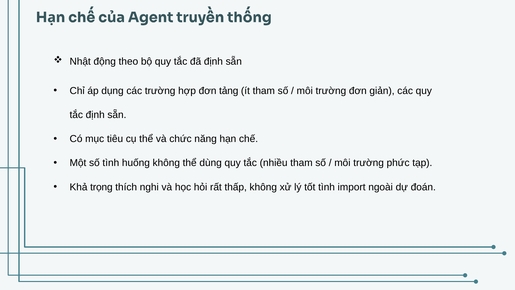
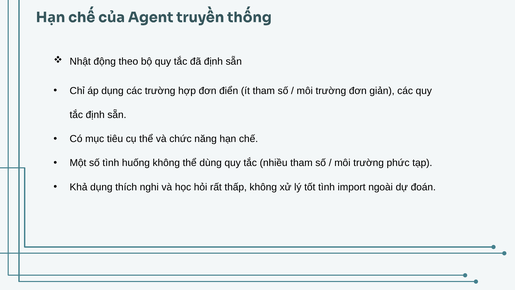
tảng: tảng -> điển (229, 91)
Khả trọng: trọng -> dụng (101, 187)
